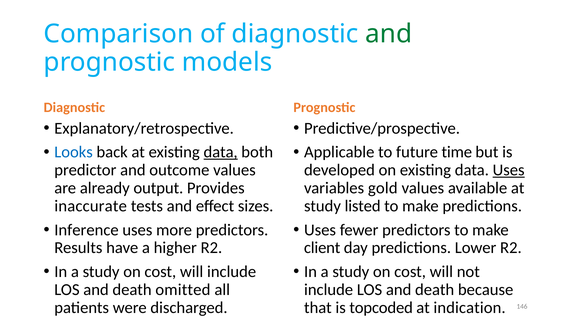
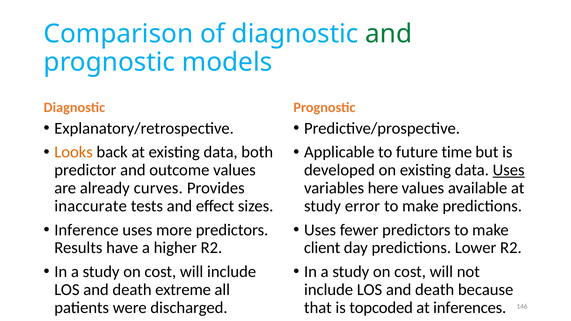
Looks colour: blue -> orange (74, 152)
data underline: present -> none (221, 152)
output: output -> curves (158, 188)
gold: gold -> here (383, 188)
listed: listed -> error (362, 206)
omitted: omitted -> extreme (183, 290)
indication: indication -> inferences (470, 308)
